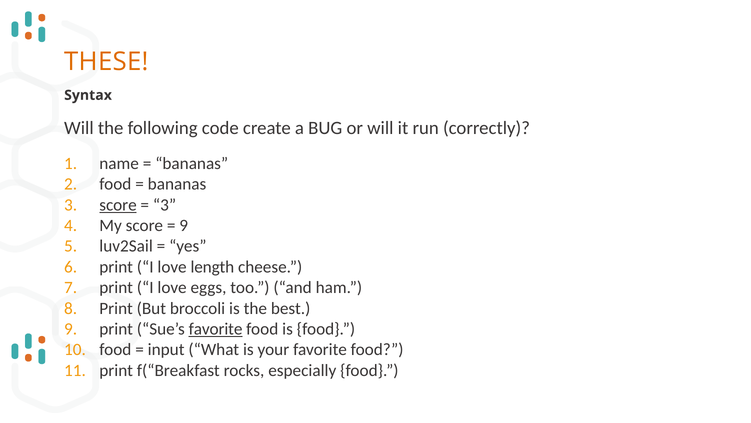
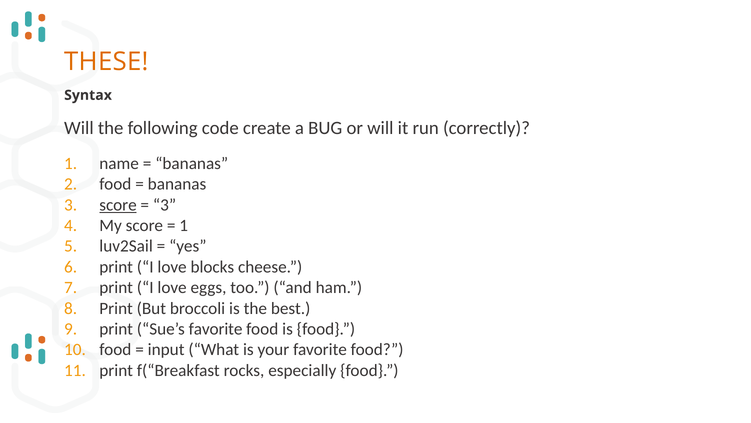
9: 9 -> 1 (184, 225)
length: length -> blocks (212, 267)
favorite underline: present -> none (216, 329)
